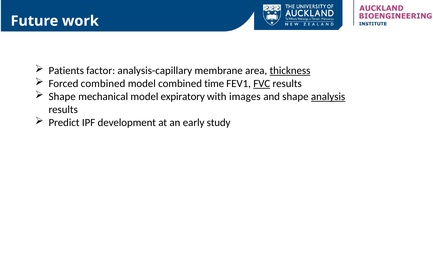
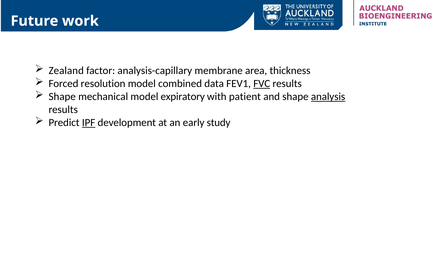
Patients: Patients -> Zealand (66, 71)
thickness underline: present -> none (290, 71)
Forced combined: combined -> resolution (103, 84)
time: time -> data (214, 84)
images: images -> patient (245, 97)
IPF underline: none -> present (89, 123)
